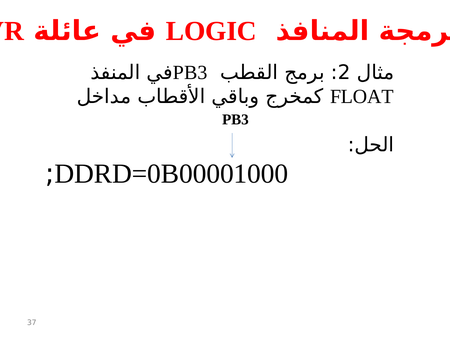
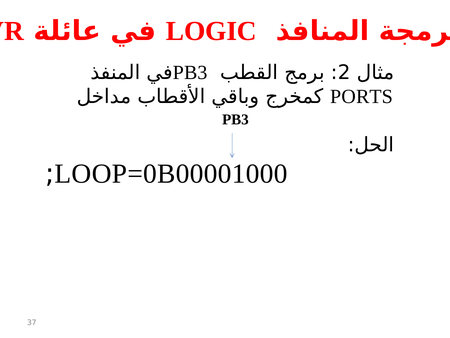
FLOAT: FLOAT -> PORTS (362, 97)
DDRD=0B00001000: DDRD=0B00001000 -> LOOP=0B00001000 (171, 174)
